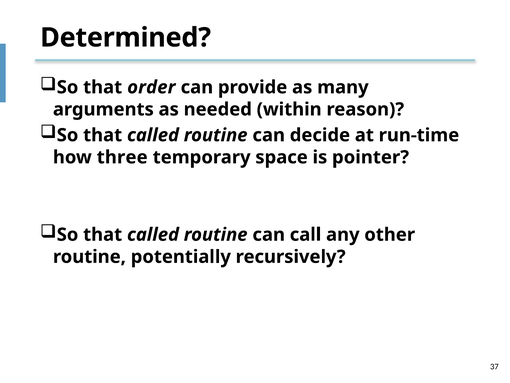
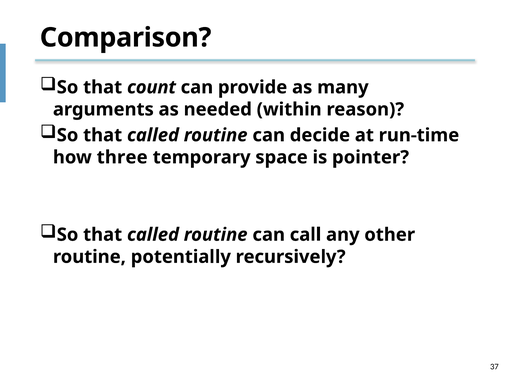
Determined: Determined -> Comparison (126, 38)
order: order -> count (151, 87)
